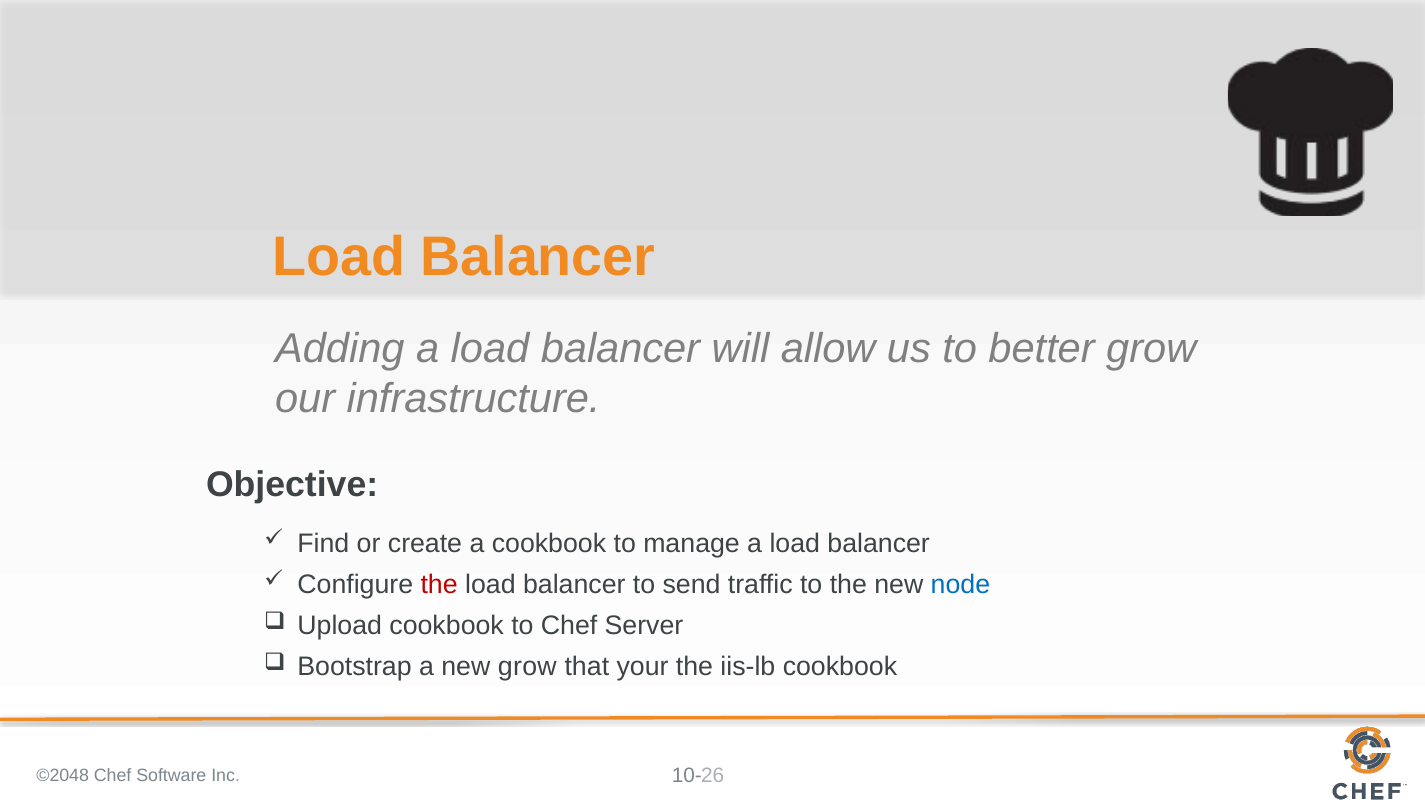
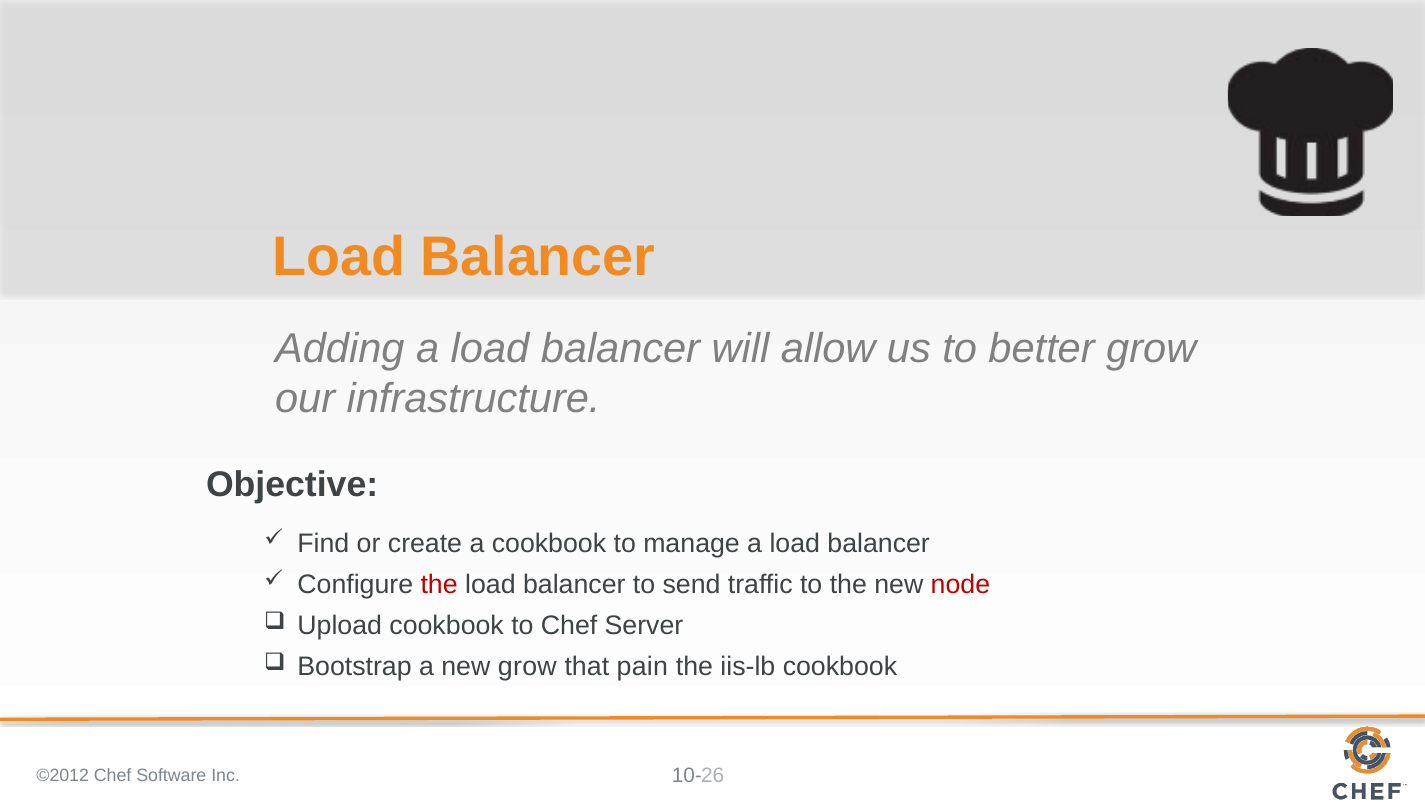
node colour: blue -> red (960, 584)
your: your -> pain (642, 666)
©2048: ©2048 -> ©2012 (63, 776)
